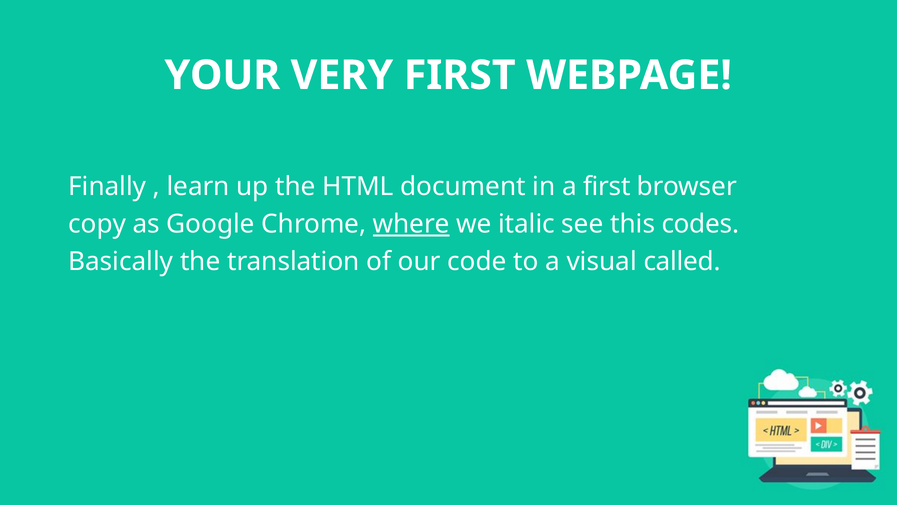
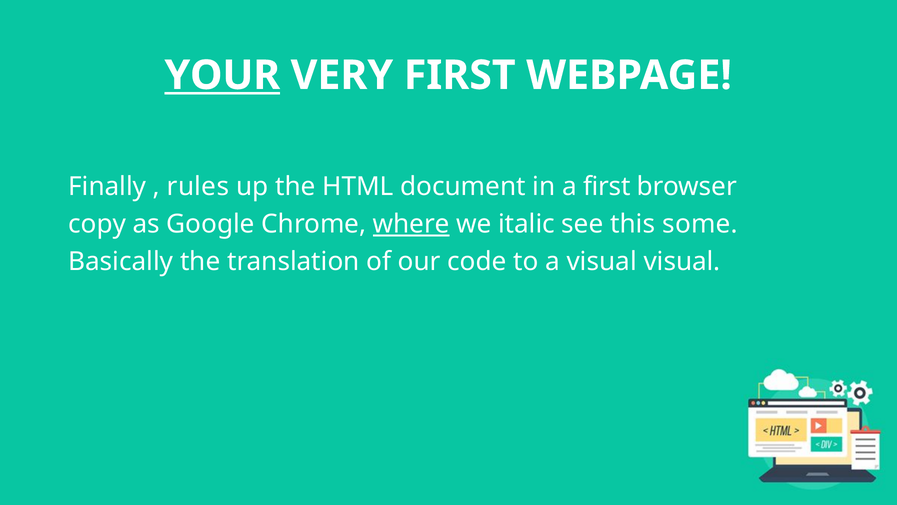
YOUR underline: none -> present (222, 75)
learn: learn -> rules (198, 187)
codes: codes -> some (700, 224)
visual called: called -> visual (682, 262)
